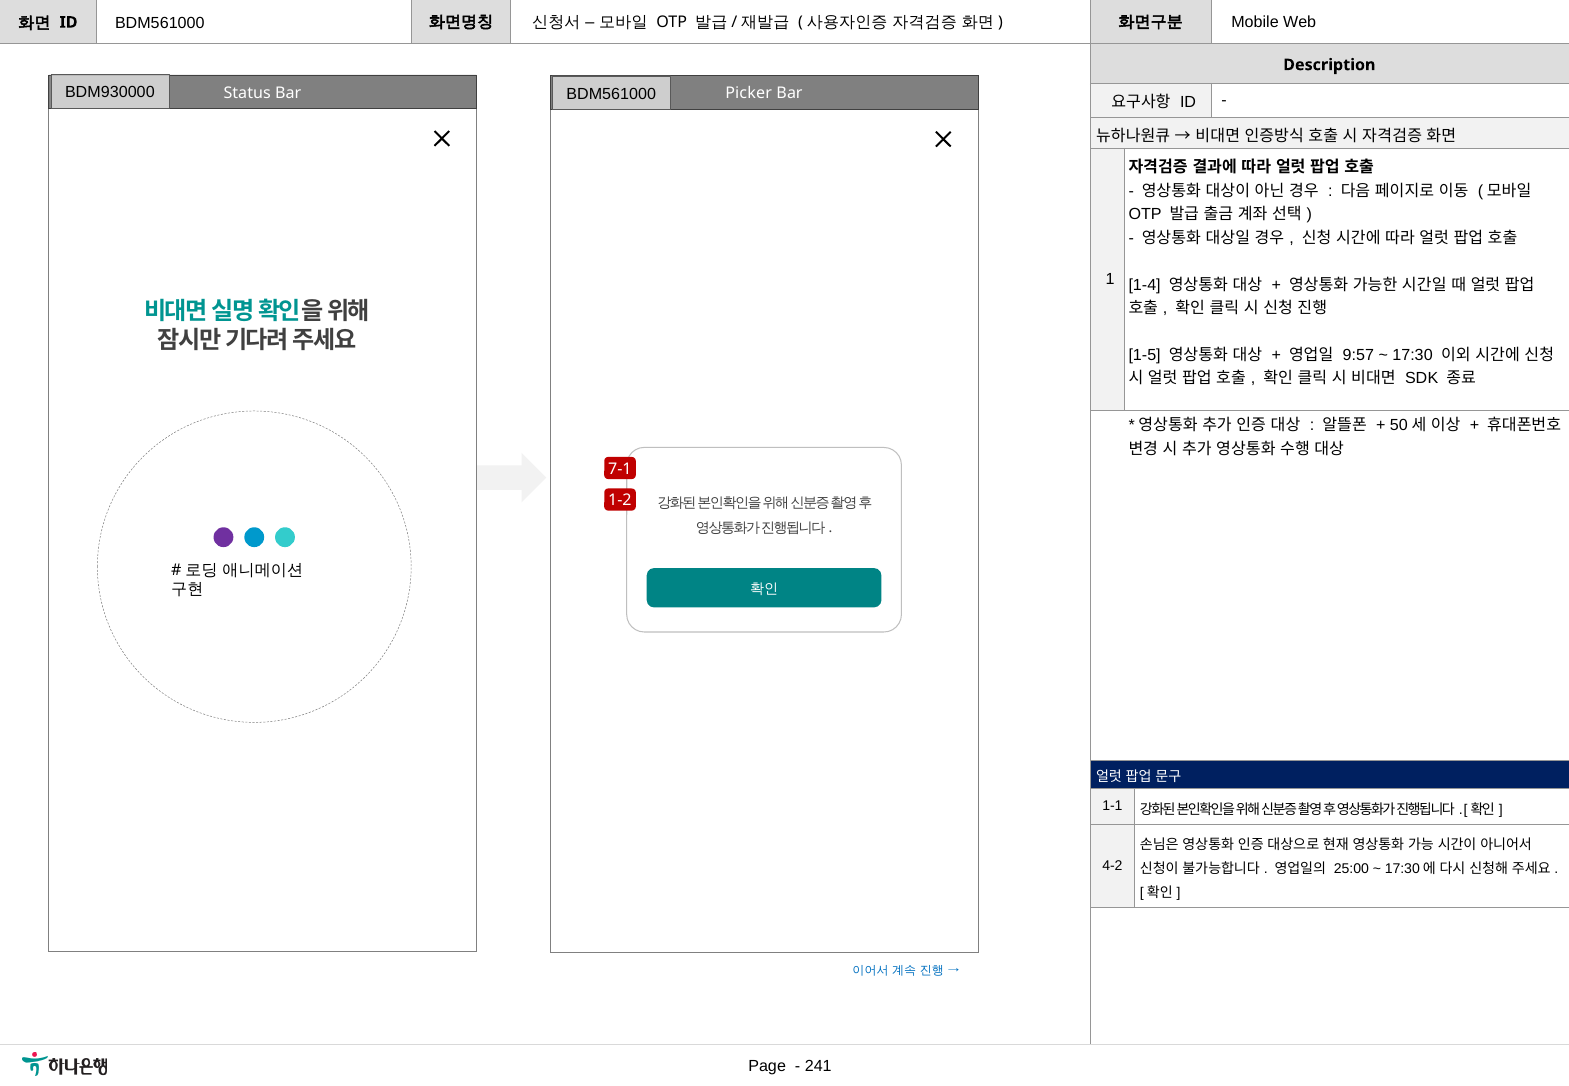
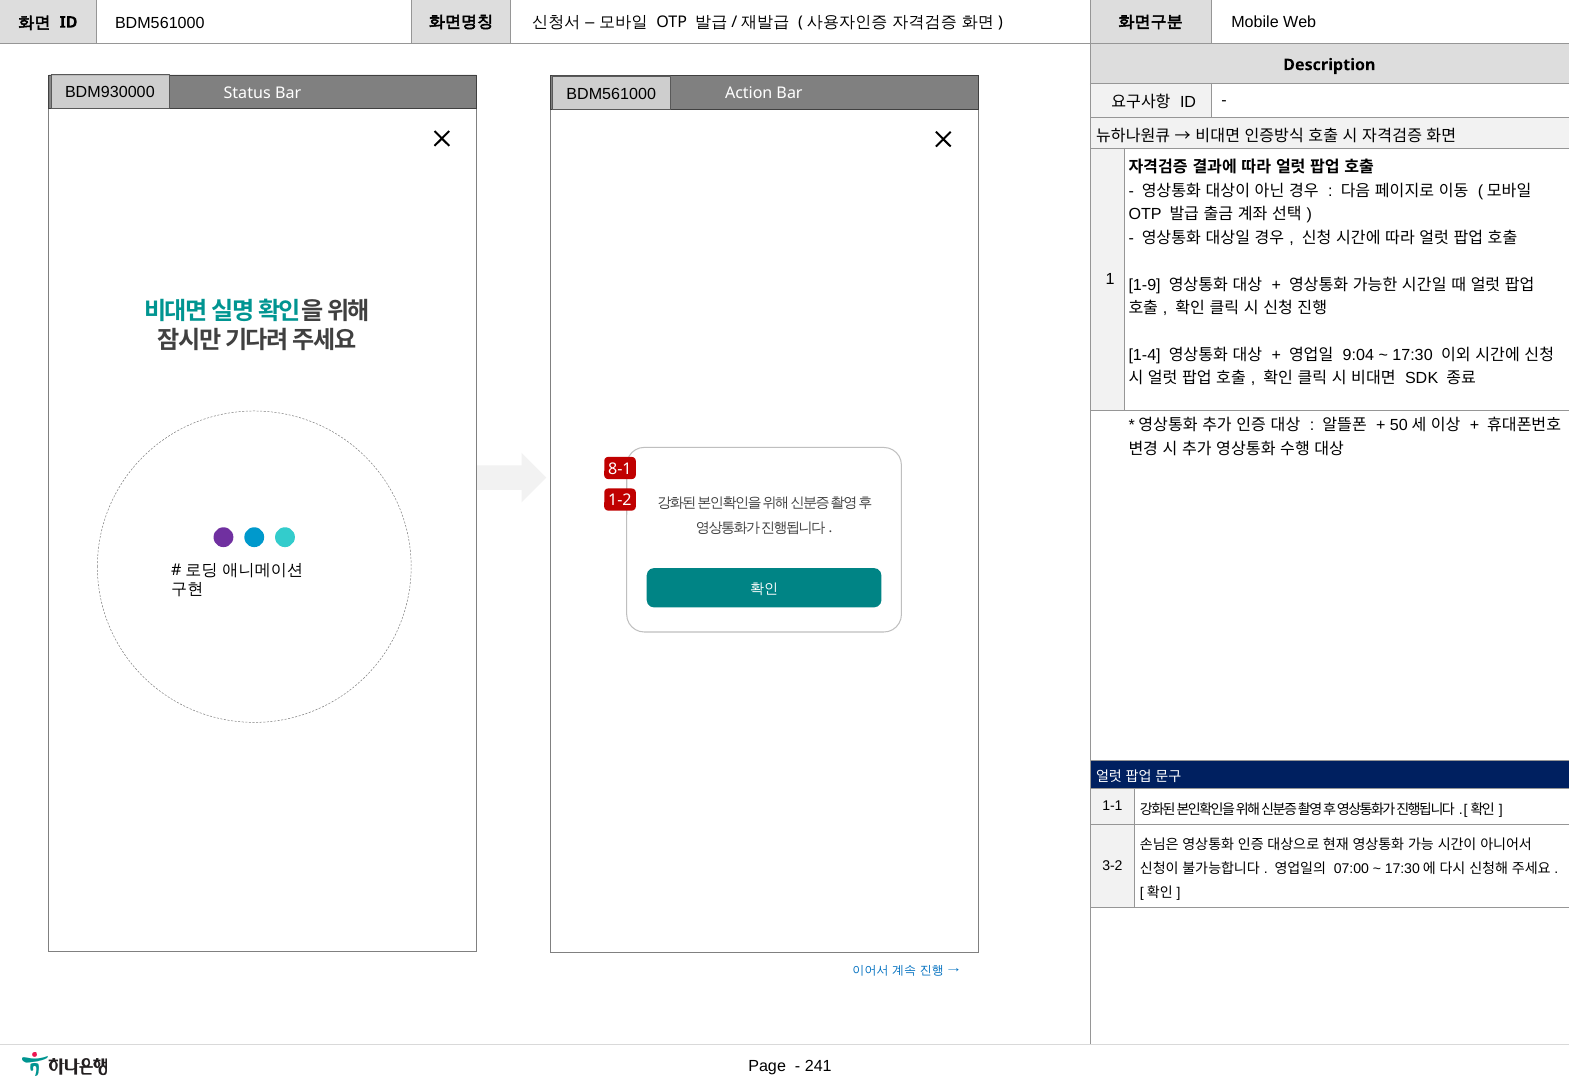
Picker: Picker -> Action (749, 94)
1-4: 1-4 -> 1-9 (1145, 285)
1-5: 1-5 -> 1-4 (1145, 355)
9:57: 9:57 -> 9:04 (1358, 355)
7-1: 7-1 -> 8-1 (620, 469)
4-2: 4-2 -> 3-2 (1112, 866)
25:00: 25:00 -> 07:00 (1351, 869)
